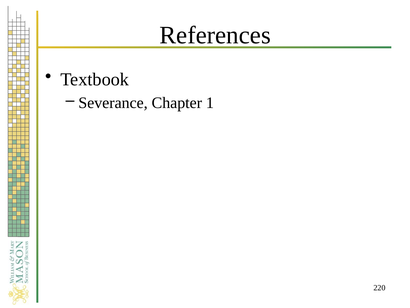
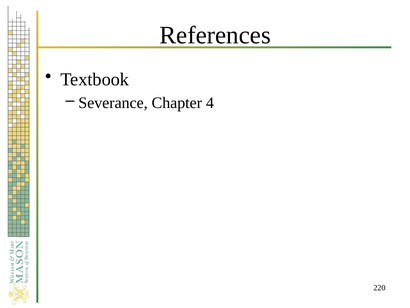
1: 1 -> 4 (210, 103)
